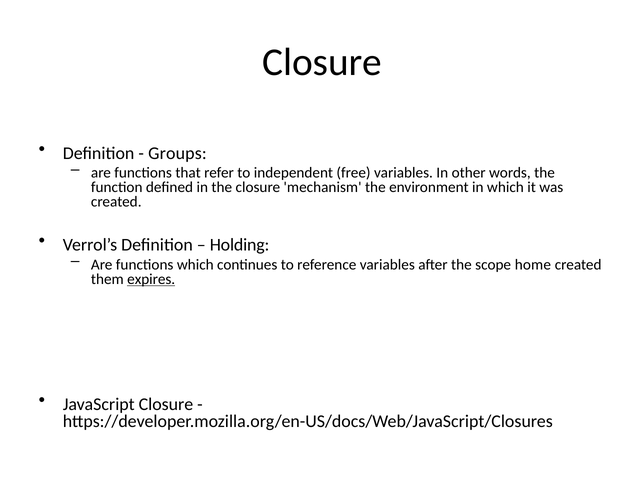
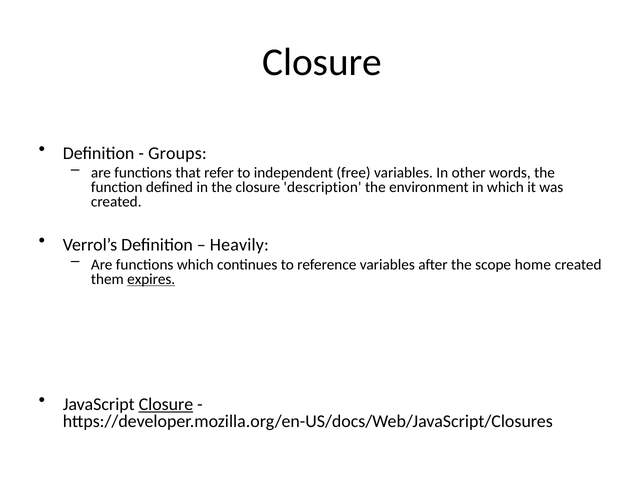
mechanism: mechanism -> description (322, 187)
Holding: Holding -> Heavily (239, 245)
Closure underline: none -> present (166, 404)
